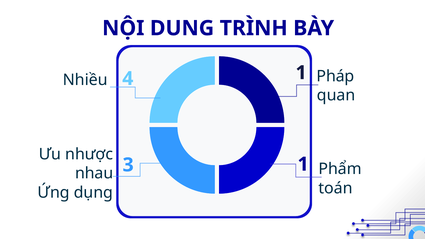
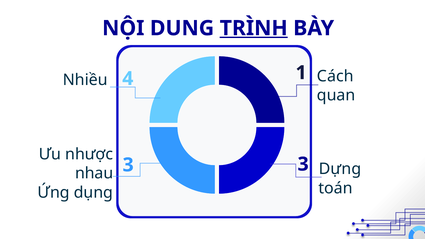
TRÌNH underline: none -> present (254, 28)
Pháp: Pháp -> Cách (335, 76)
1: 1 -> 3 (303, 164)
Phẩm: Phẩm -> Dựng (340, 169)
